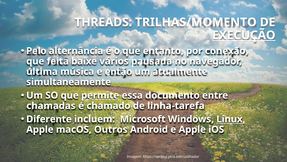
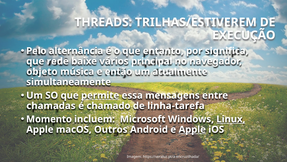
TRILHAS/MOMENTO: TRILHAS/MOMENTO -> TRILHAS/ESTIVEREM (196, 22)
EXECUÇÃO underline: present -> none (244, 35)
conexão: conexão -> significa (227, 51)
feita: feita -> rede (58, 61)
pausada: pausada -> principal (152, 61)
última: última -> objeto (42, 71)
documento: documento -> mensagens (172, 95)
Diferente: Diferente -> Momento (49, 119)
Apple underline: none -> present (192, 129)
